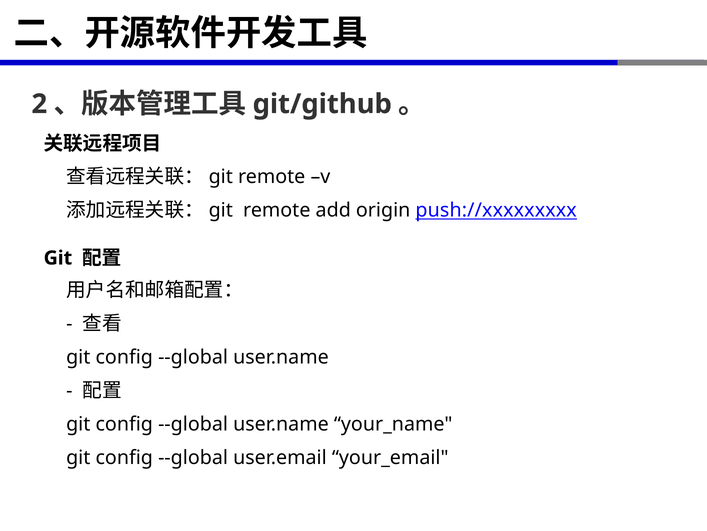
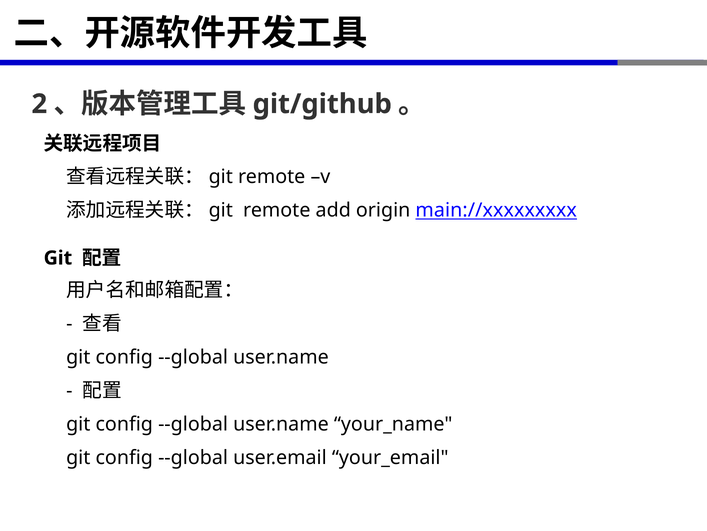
push://xxxxxxxxx: push://xxxxxxxxx -> main://xxxxxxxxx (496, 210)
